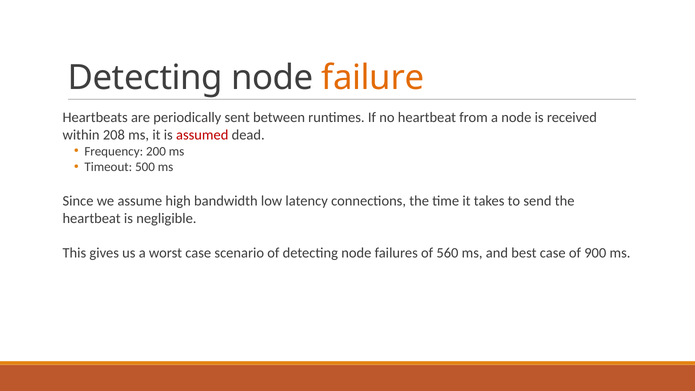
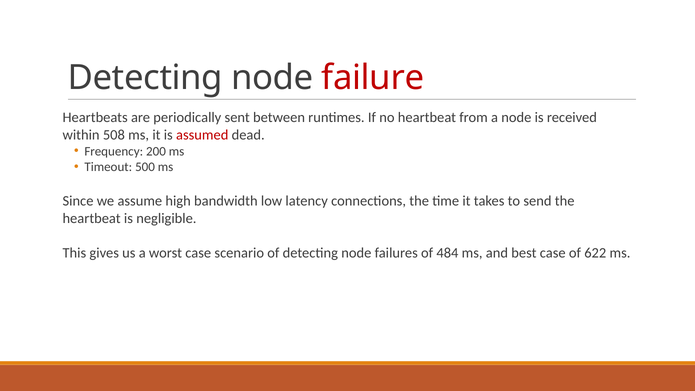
failure colour: orange -> red (373, 78)
208: 208 -> 508 (114, 135)
560: 560 -> 484 (447, 253)
900: 900 -> 622 (595, 253)
